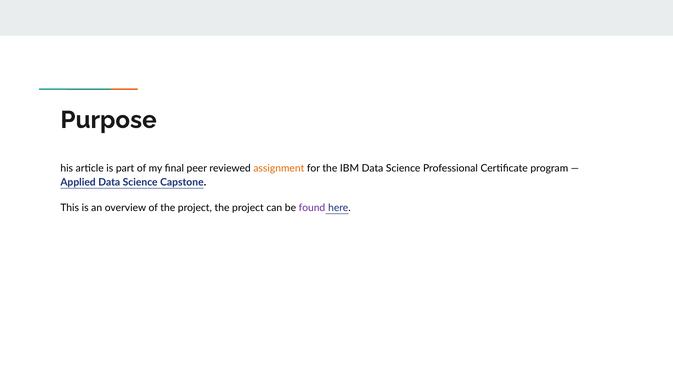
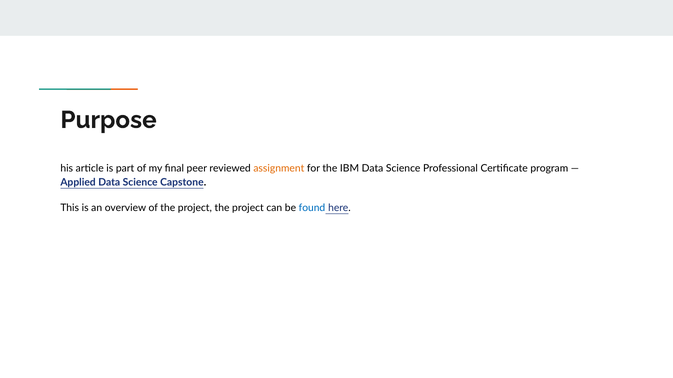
found colour: purple -> blue (312, 208)
